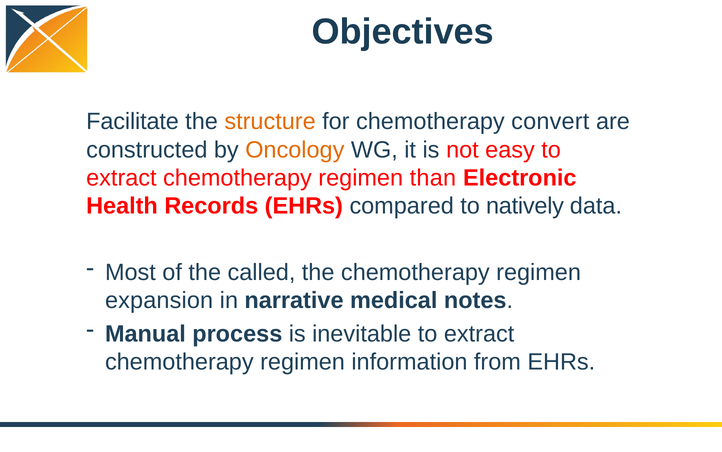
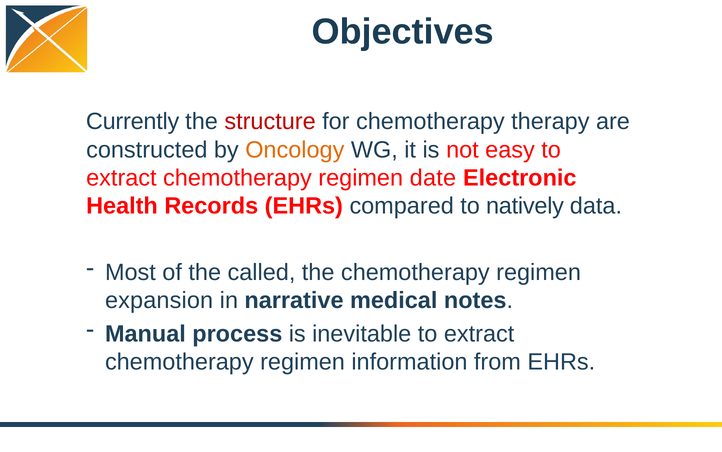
Facilitate: Facilitate -> Currently (133, 121)
structure colour: orange -> red (270, 121)
convert: convert -> therapy (550, 121)
than: than -> date (433, 178)
